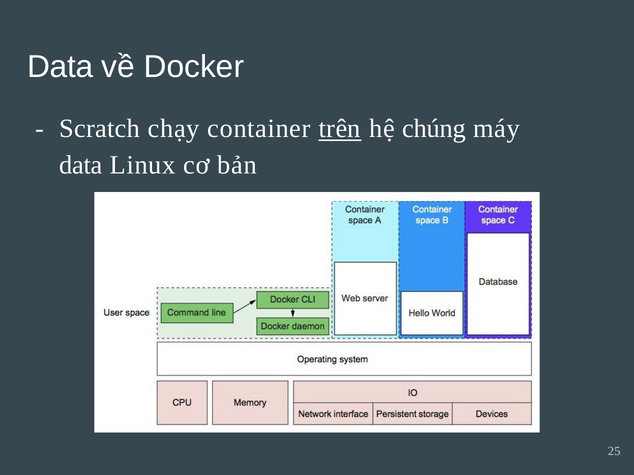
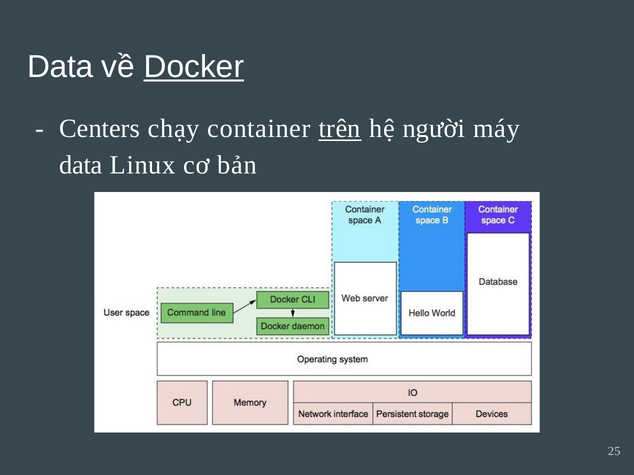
Docker underline: none -> present (194, 67)
Scratch: Scratch -> Centers (100, 129)
chúng: chúng -> người (434, 129)
